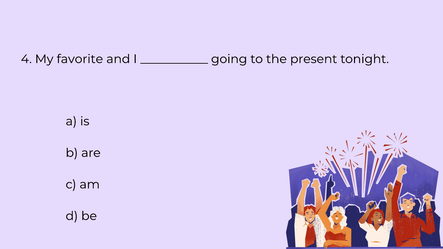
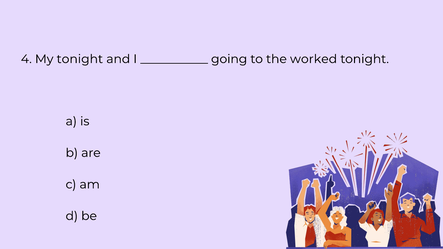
My favorite: favorite -> tonight (80, 59)
present: present -> worked (314, 59)
